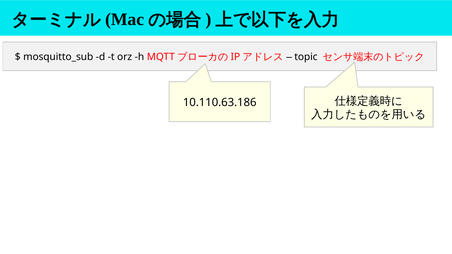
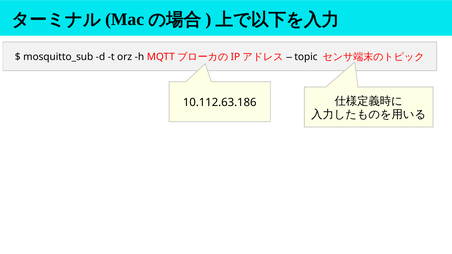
10.110.63.186: 10.110.63.186 -> 10.112.63.186 (220, 103)
